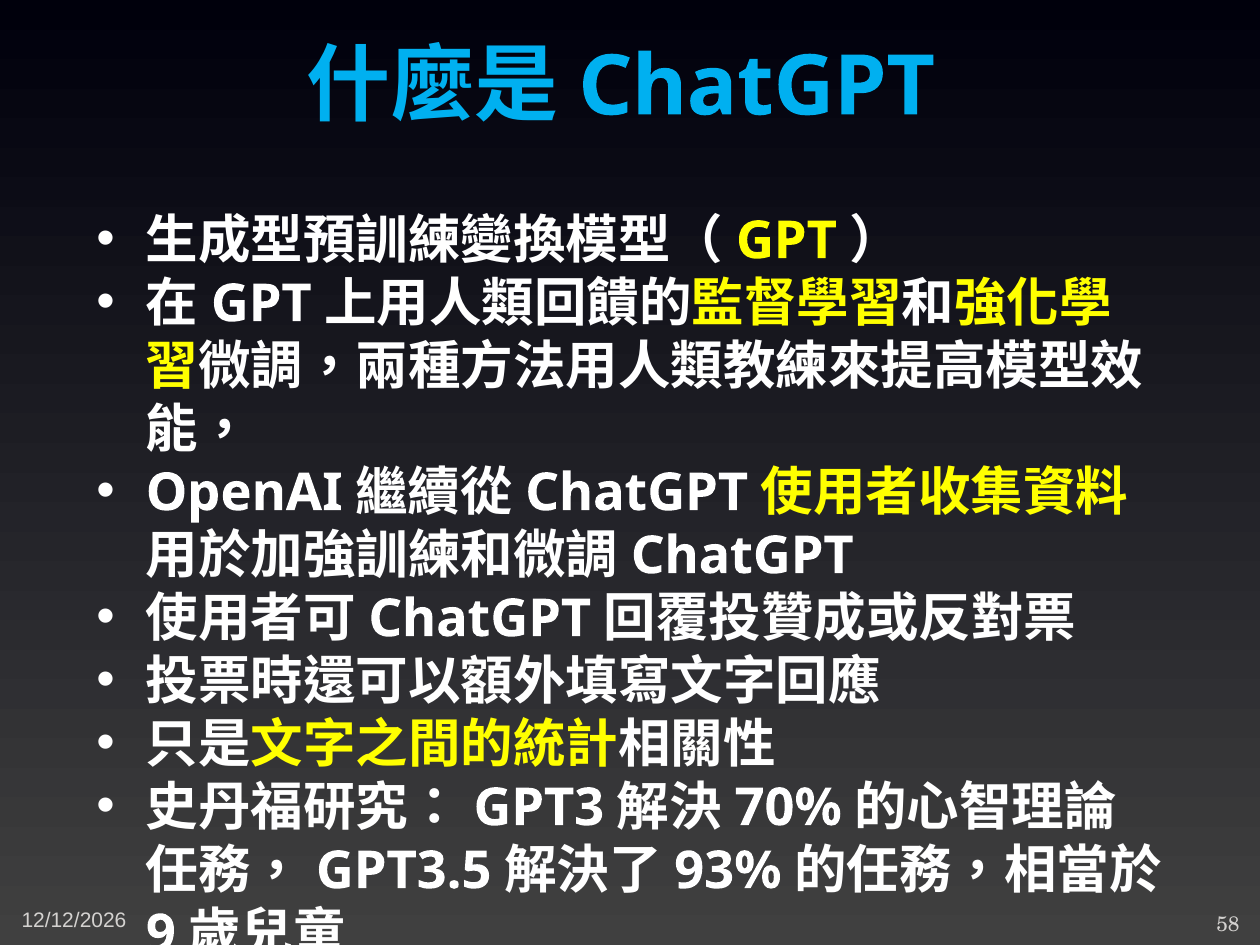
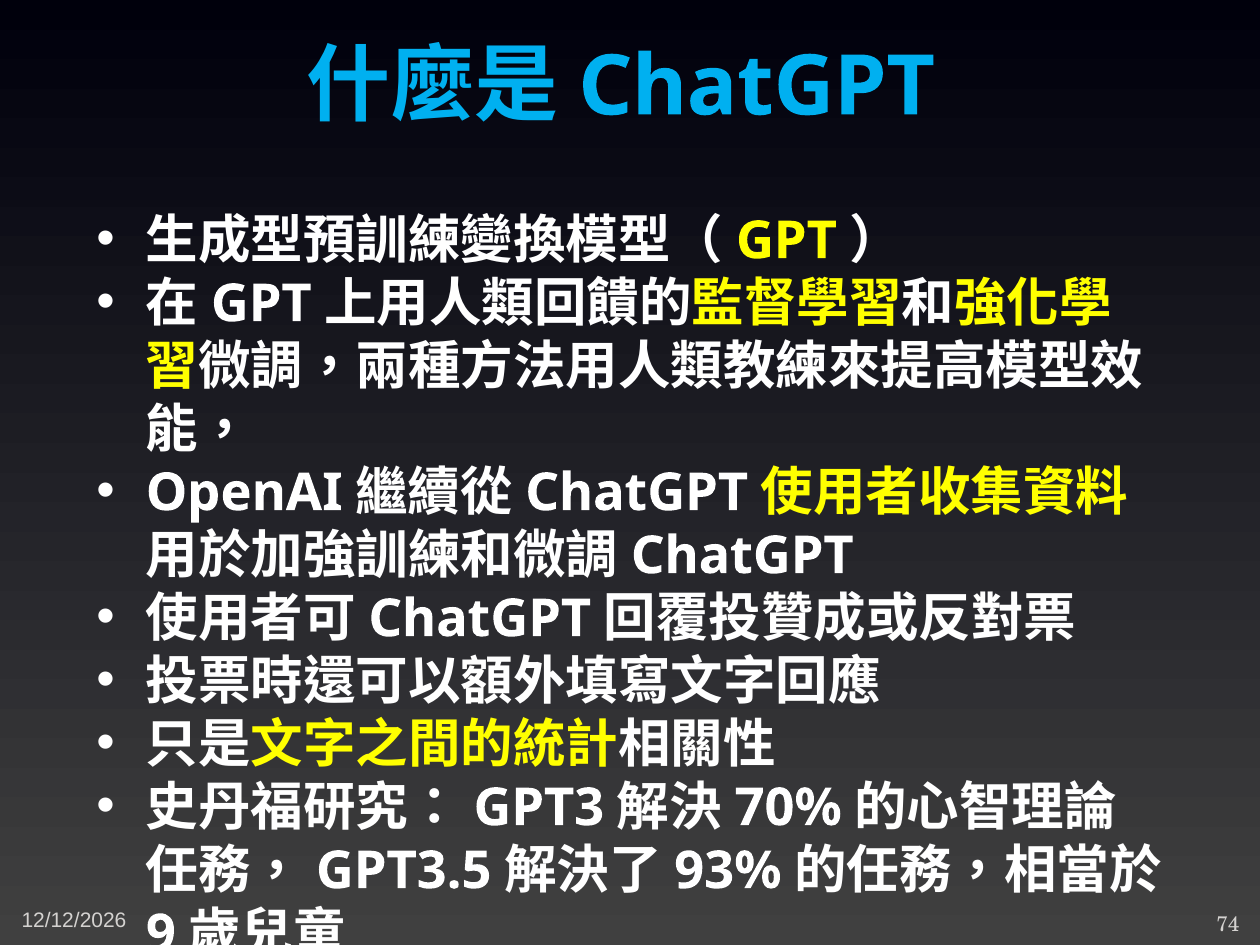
58: 58 -> 74 (1228, 924)
